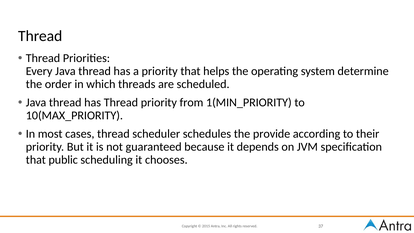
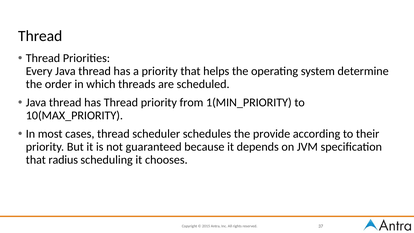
public: public -> radius (63, 160)
